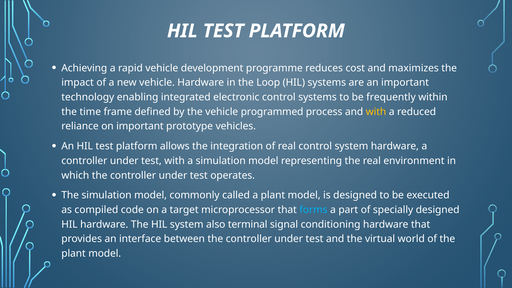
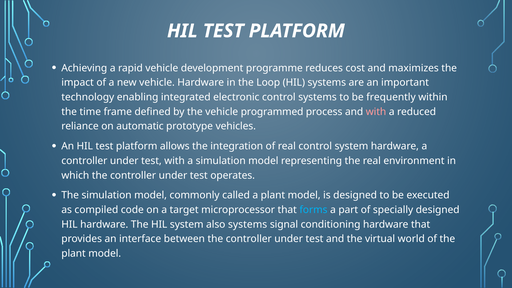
with colour: yellow -> pink (376, 112)
on important: important -> automatic (140, 126)
also terminal: terminal -> systems (248, 224)
